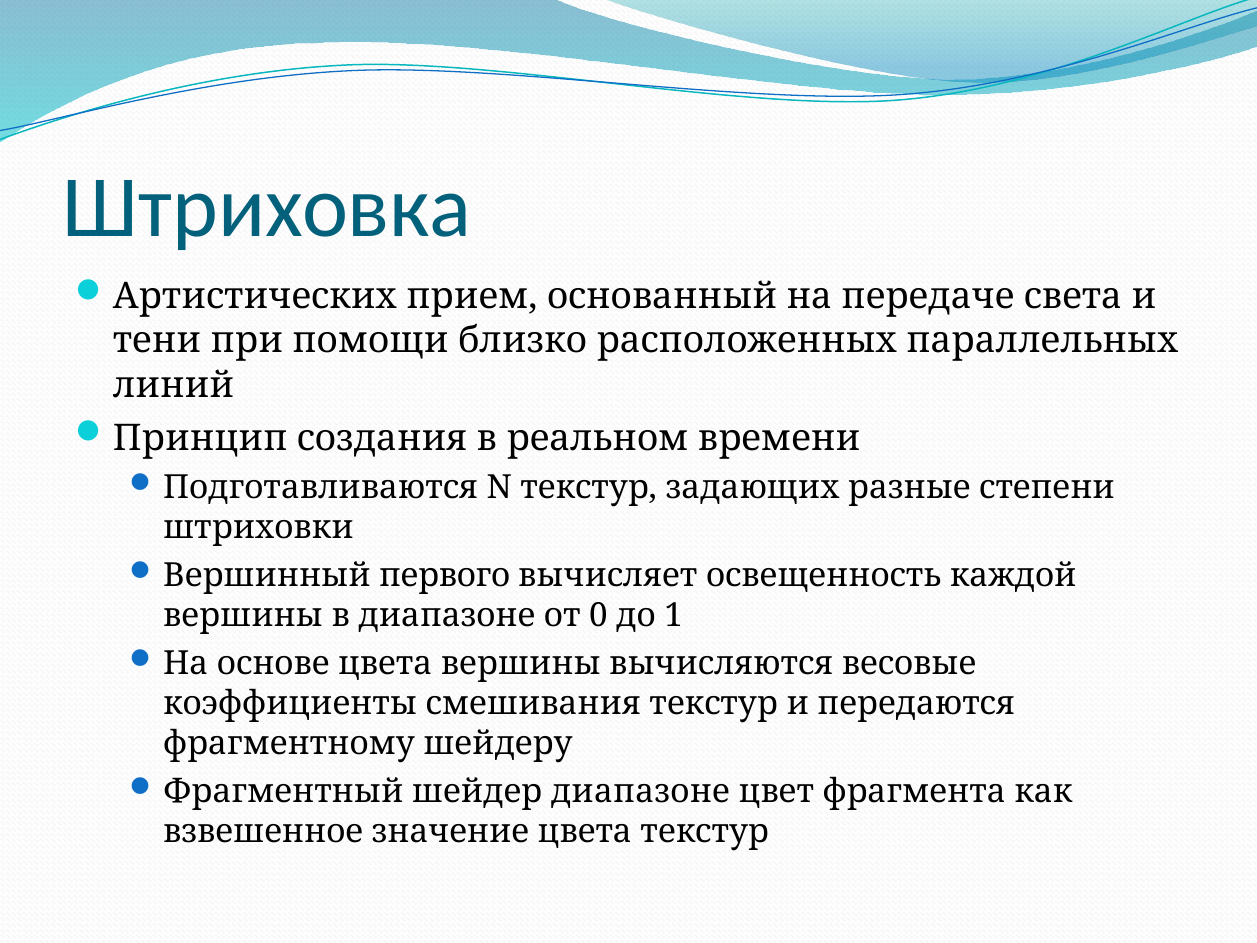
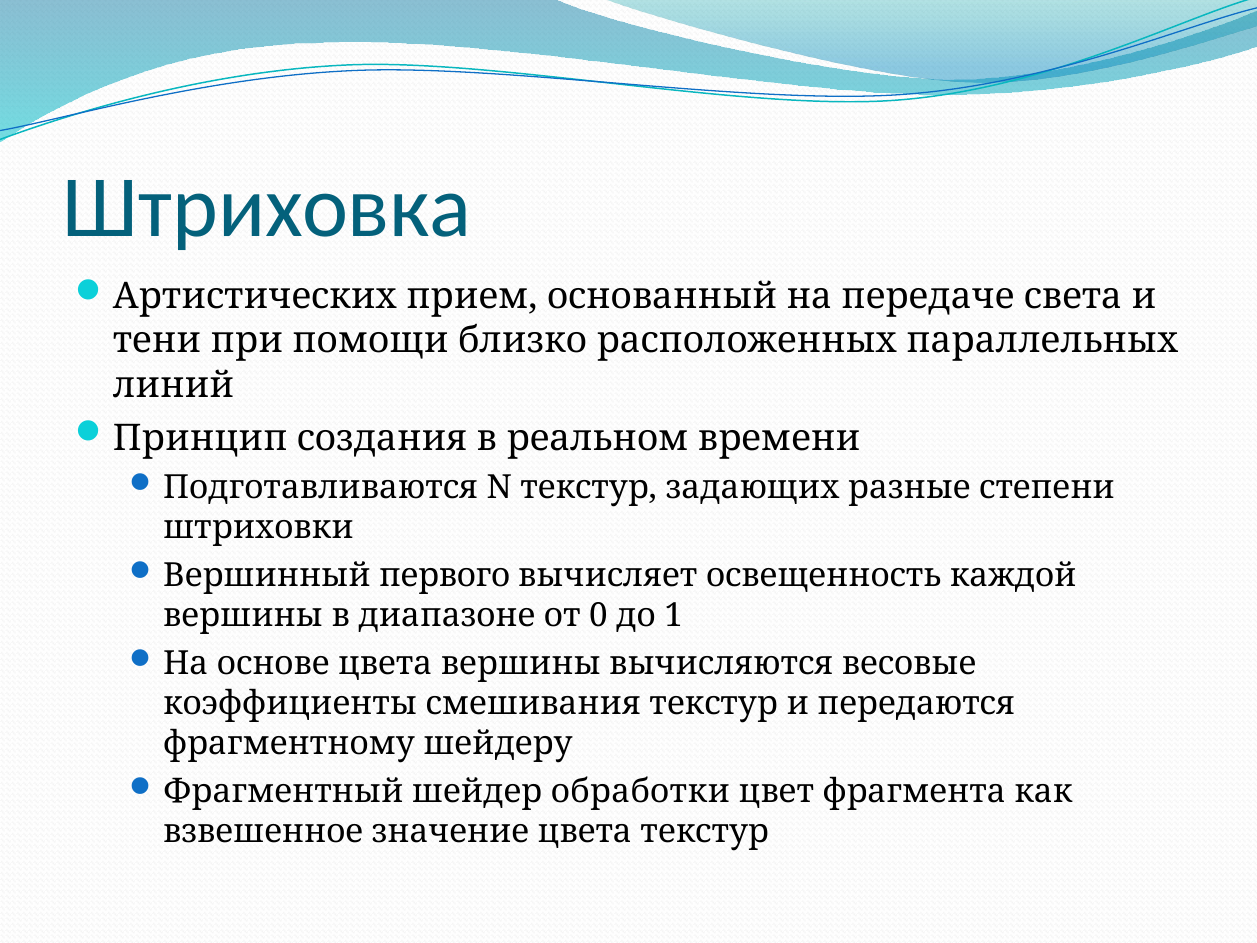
шейдер диапазоне: диапазоне -> обработки (640, 791)
